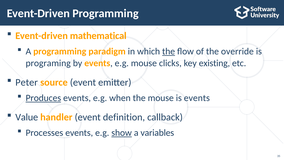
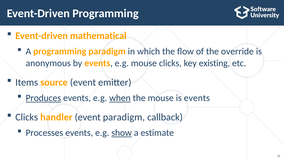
the underline: present -> none (169, 51)
programing: programing -> anonymous (48, 63)
Peter: Peter -> Items (27, 82)
when underline: none -> present (120, 98)
Value: Value -> Clicks (27, 117)
event definition: definition -> paradigm (124, 117)
variables: variables -> estimate (157, 133)
